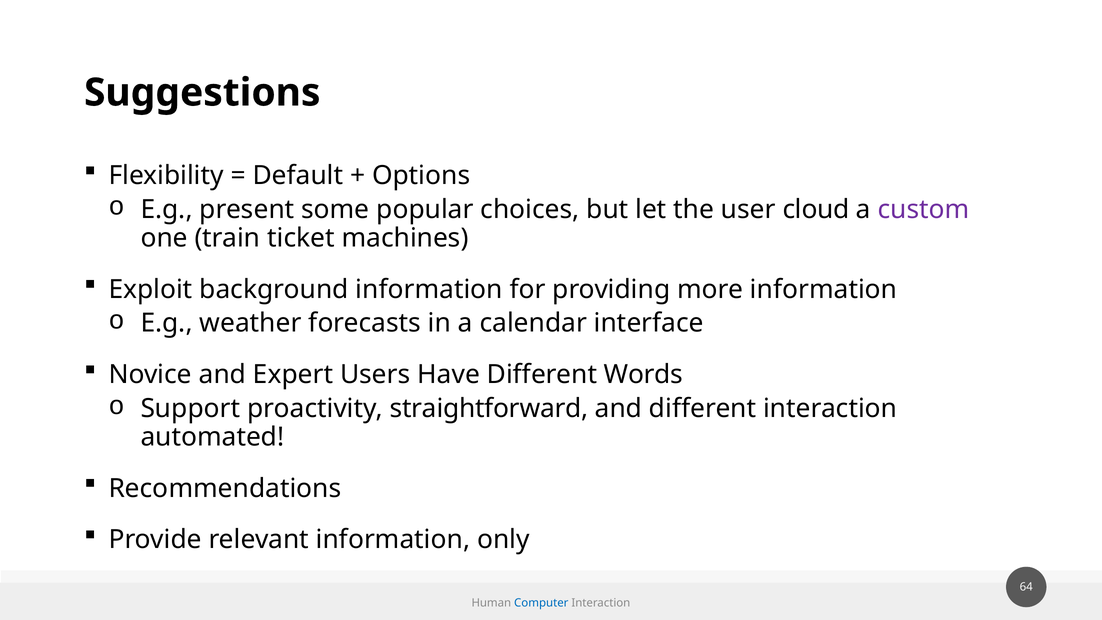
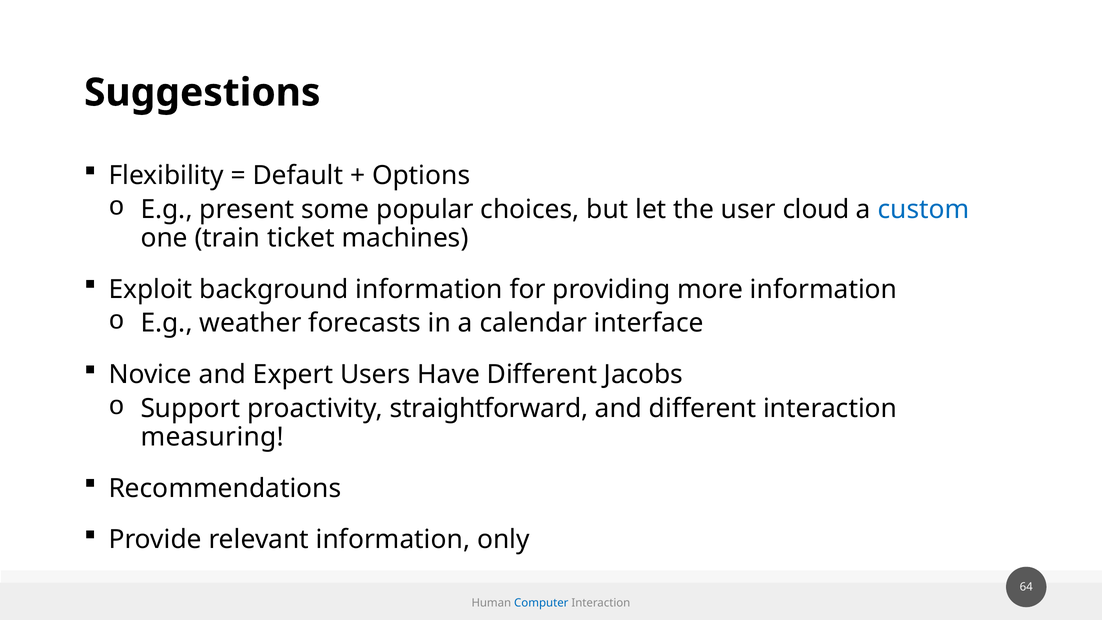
custom colour: purple -> blue (924, 209)
Words: Words -> Jacobs (643, 375)
automated: automated -> measuring (212, 437)
